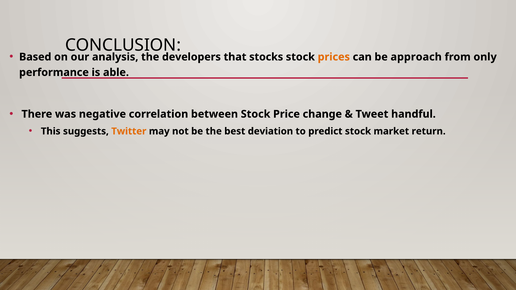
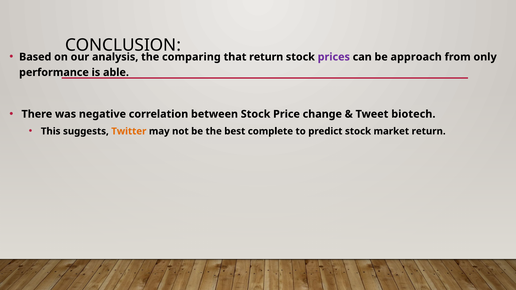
developers: developers -> comparing (191, 57)
that stocks: stocks -> return (266, 57)
prices colour: orange -> purple (334, 57)
handful: handful -> biotech (413, 114)
deviation: deviation -> complete (270, 131)
